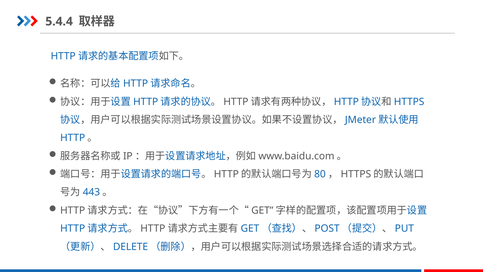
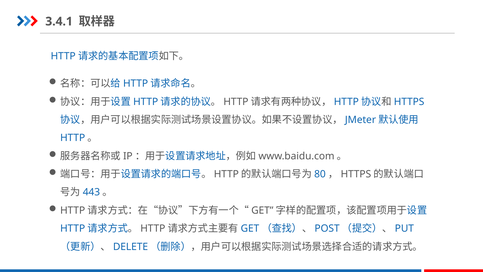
5.4.4: 5.4.4 -> 3.4.1 (59, 21)
